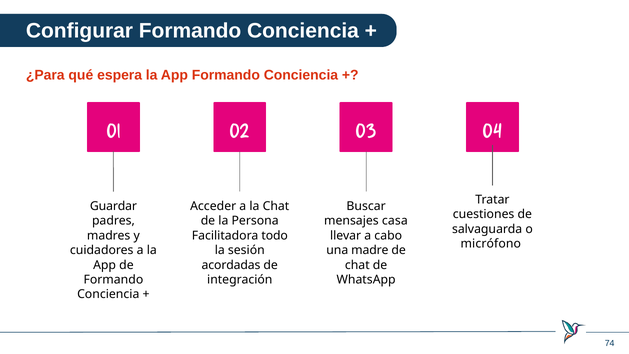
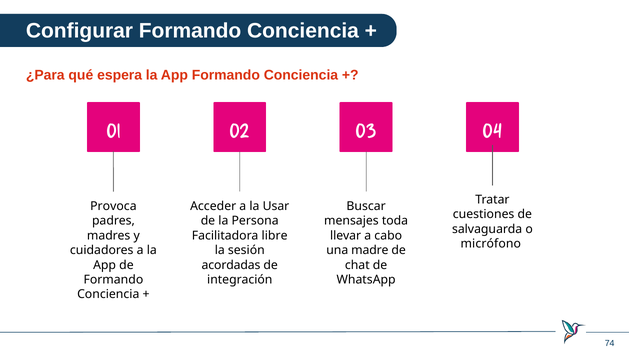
Guardar: Guardar -> Provoca (113, 206)
la Chat: Chat -> Usar (276, 206)
casa: casa -> toda (395, 221)
todo: todo -> libre (275, 235)
